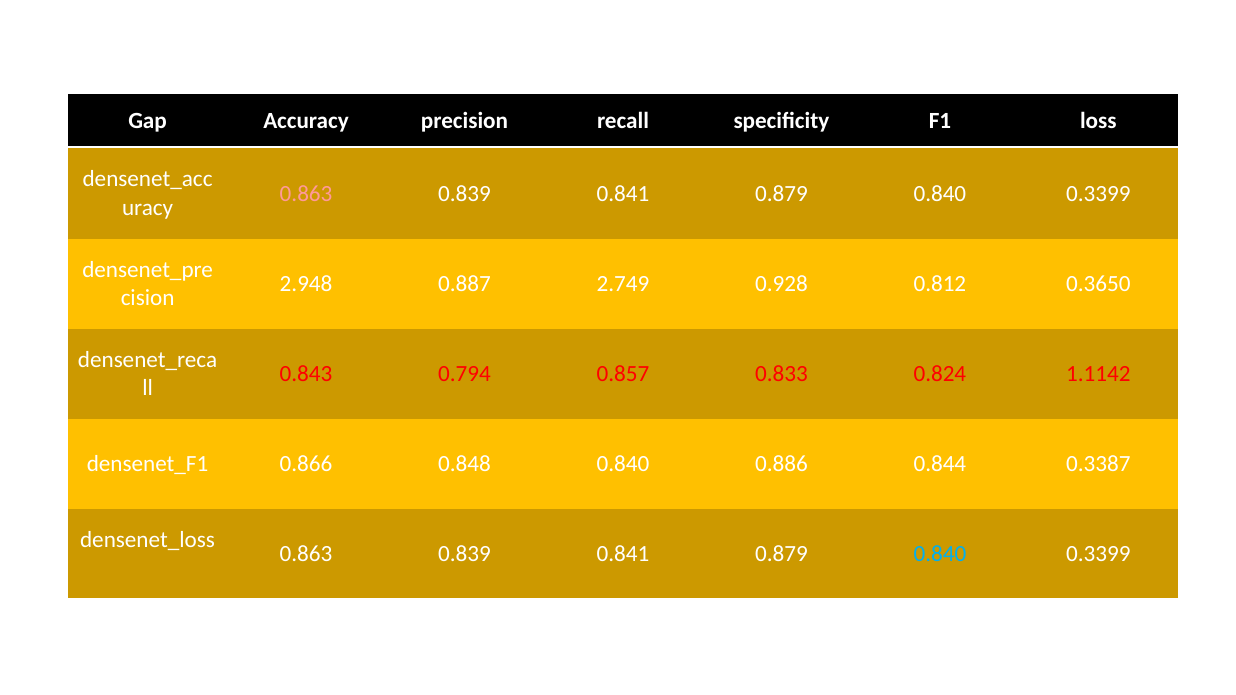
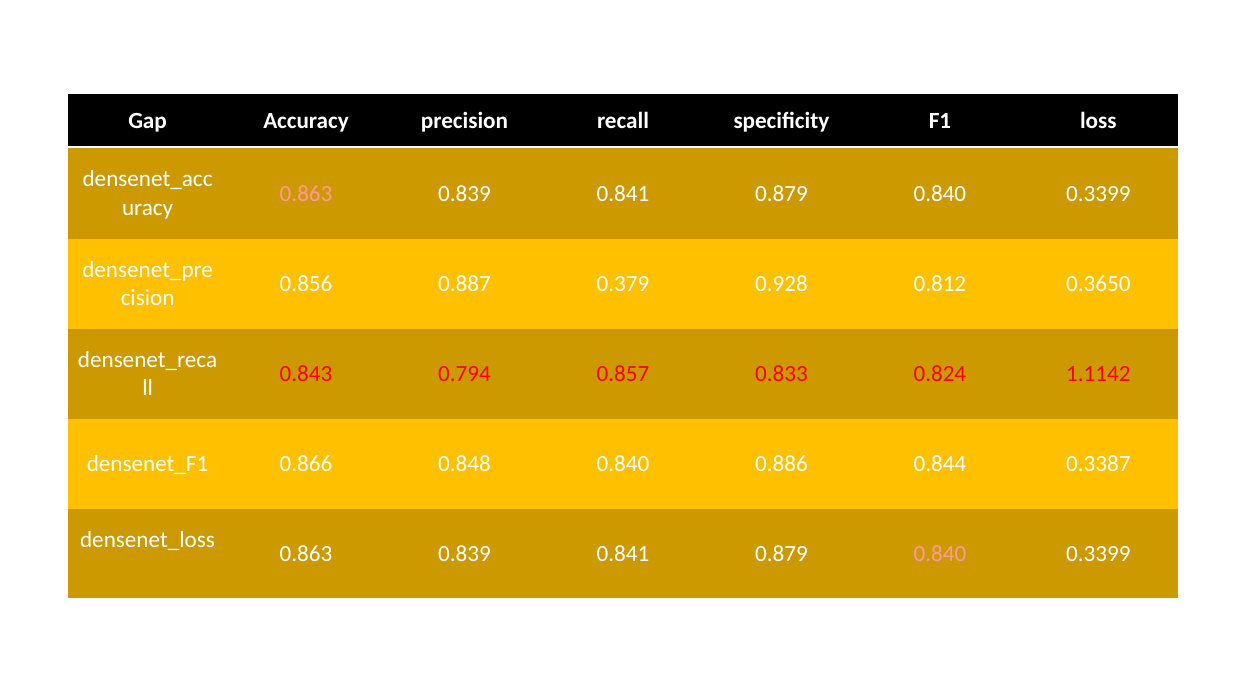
2.948: 2.948 -> 0.856 (306, 284)
2.749: 2.749 -> 0.379 (623, 284)
0.840 colour: light blue -> pink (940, 554)
